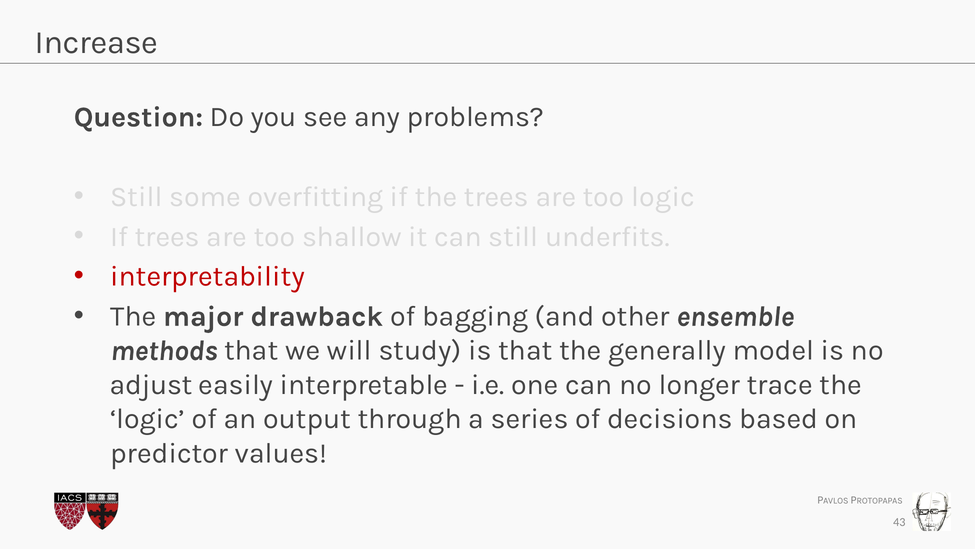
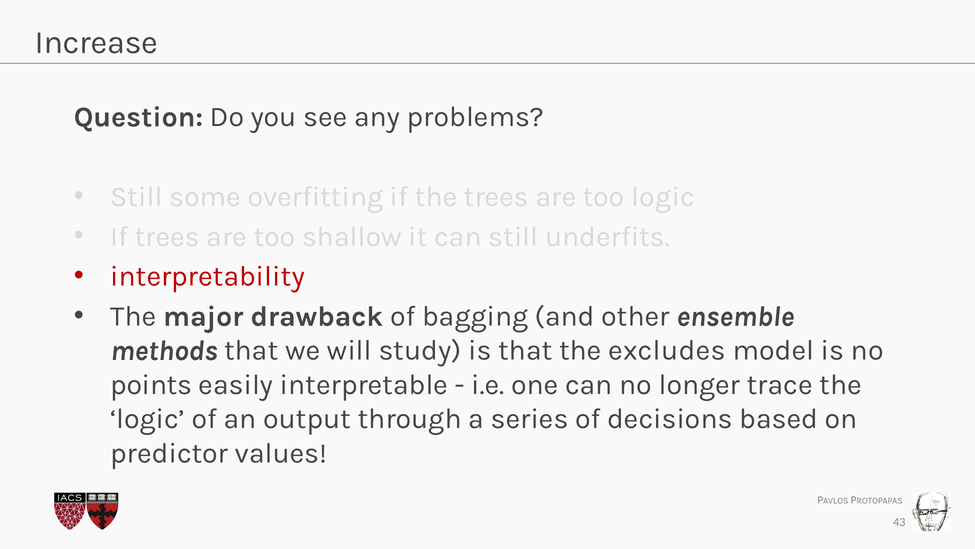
generally: generally -> excludes (667, 350)
adjust: adjust -> points (151, 384)
